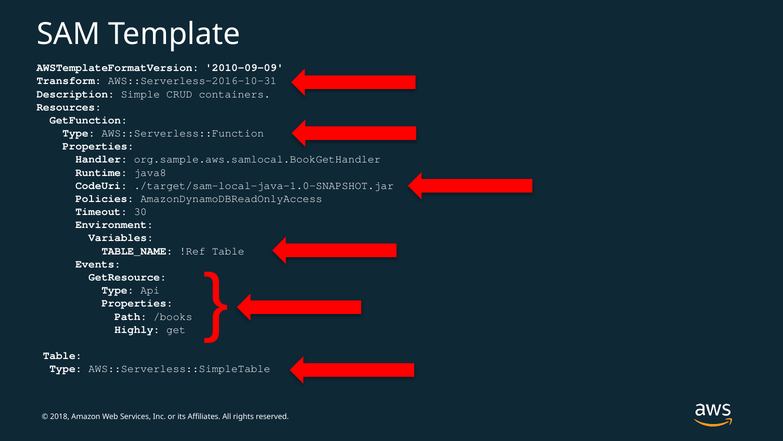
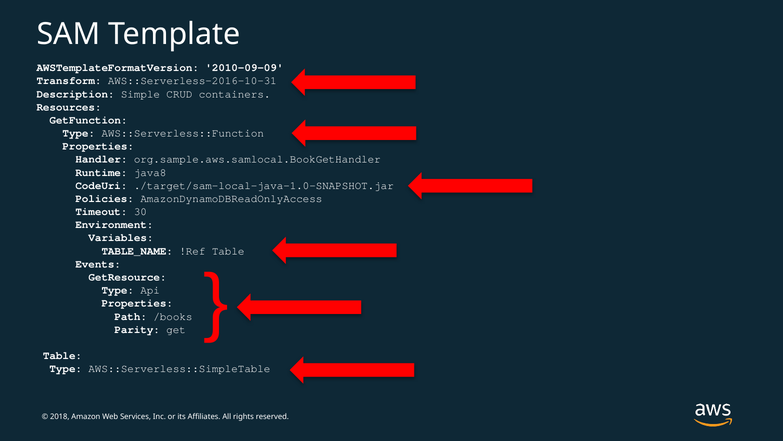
Highly: Highly -> Parity (137, 329)
